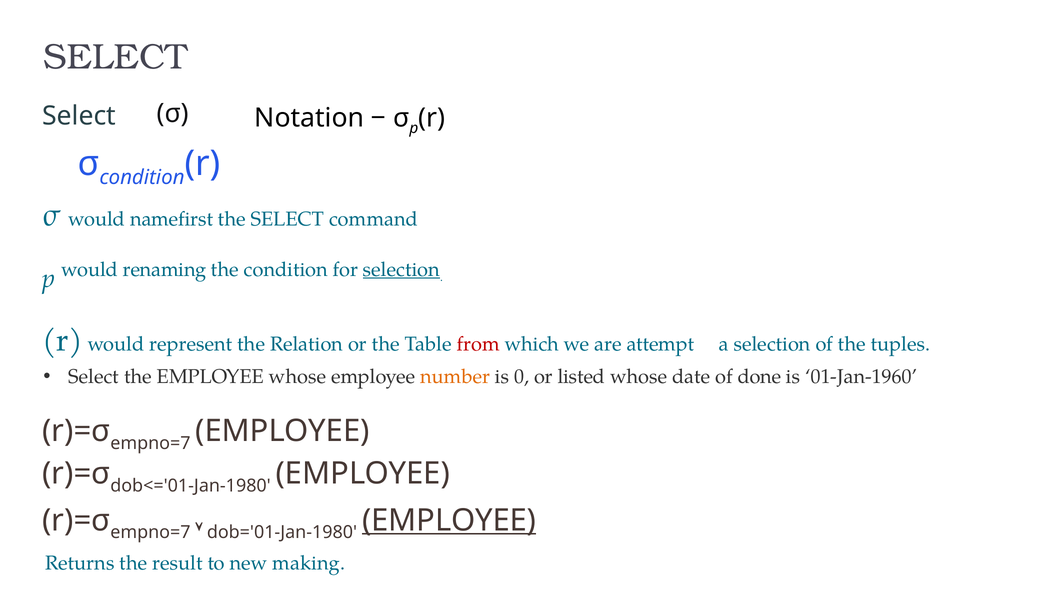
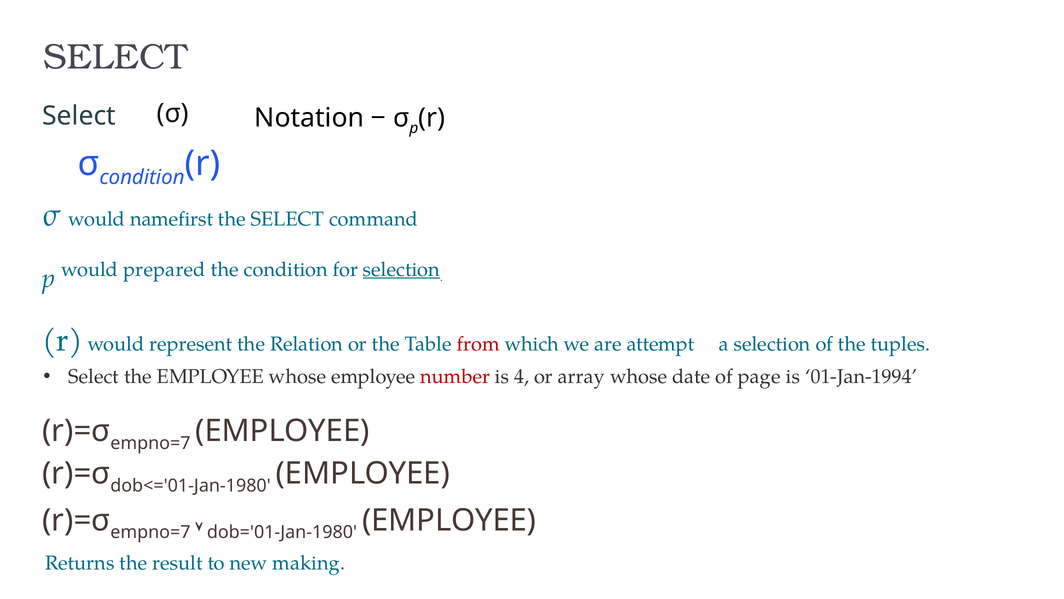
renaming: renaming -> prepared (164, 269)
number colour: orange -> red (455, 376)
0: 0 -> 4 (522, 376)
listed: listed -> array (581, 376)
done: done -> page (759, 376)
01-Jan-1960: 01-Jan-1960 -> 01-Jan-1994 (861, 376)
EMPLOYEE underline: present -> none (449, 520)
